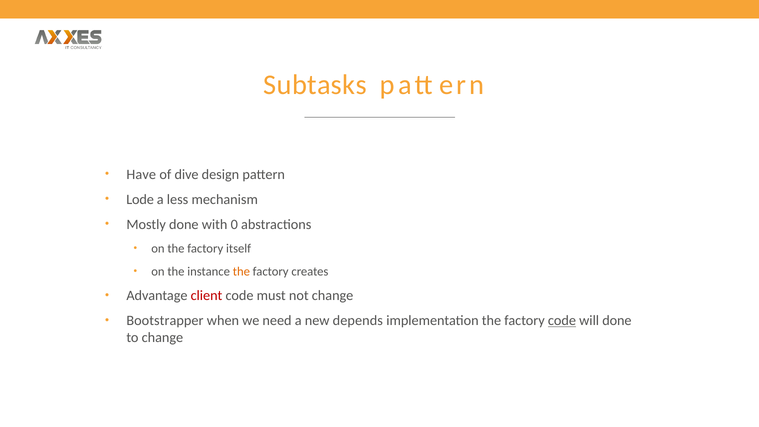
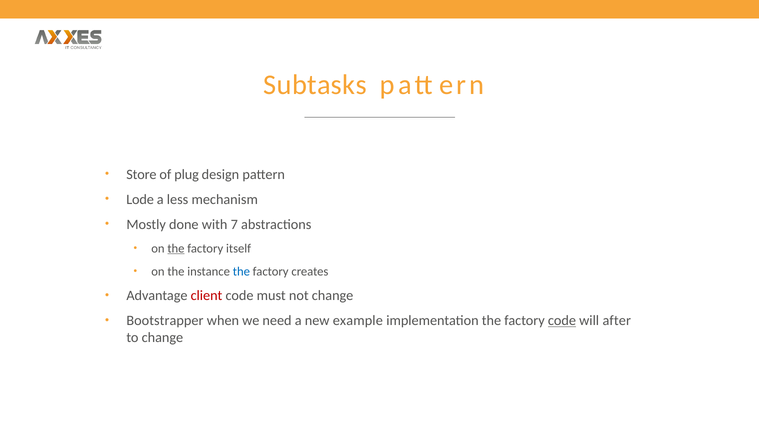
Have: Have -> Store (141, 174)
dive: dive -> plug (187, 174)
0: 0 -> 7 (234, 224)
the underline: none -> present (176, 248)
the colour: orange -> blue (241, 271)
depends: depends -> example (358, 321)
will done: done -> after (617, 321)
